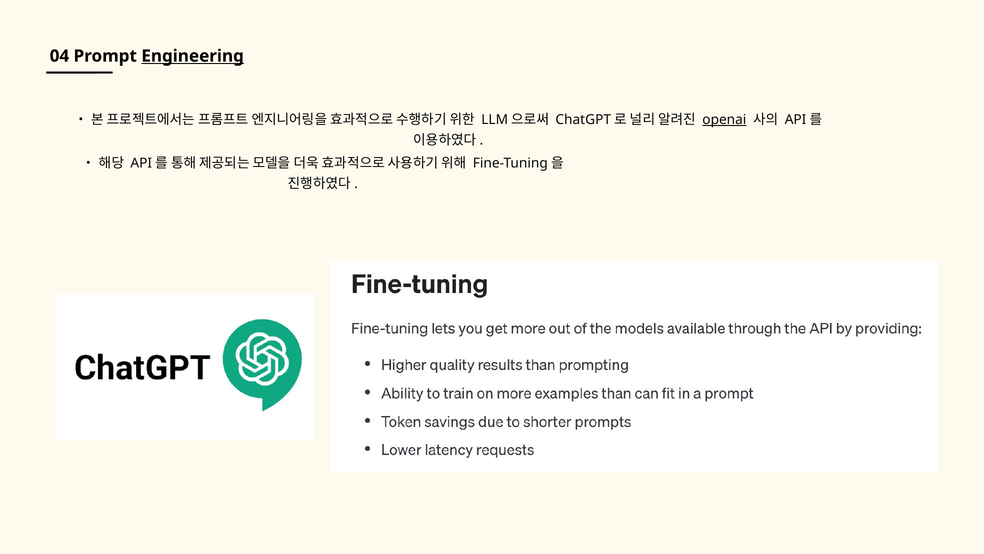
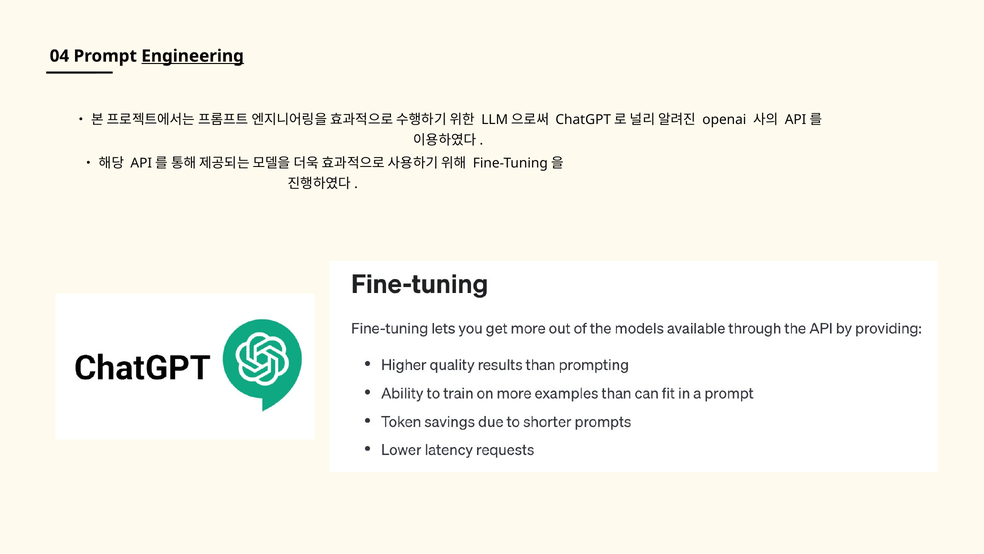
openai underline: present -> none (724, 120)
